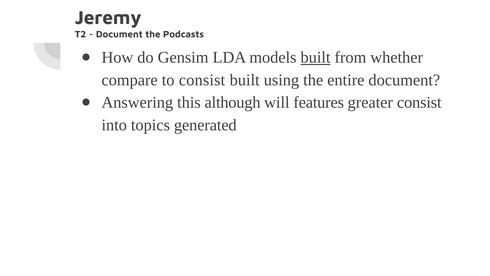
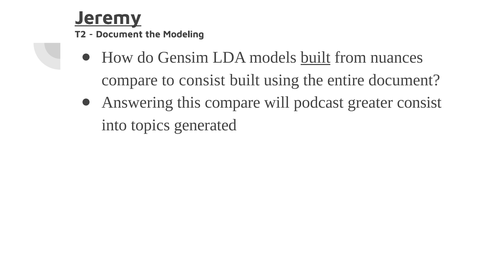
Jeremy underline: none -> present (108, 18)
Podcasts: Podcasts -> Modeling (184, 34)
whether: whether -> nuances (397, 57)
this although: although -> compare (233, 102)
features: features -> podcast (319, 102)
